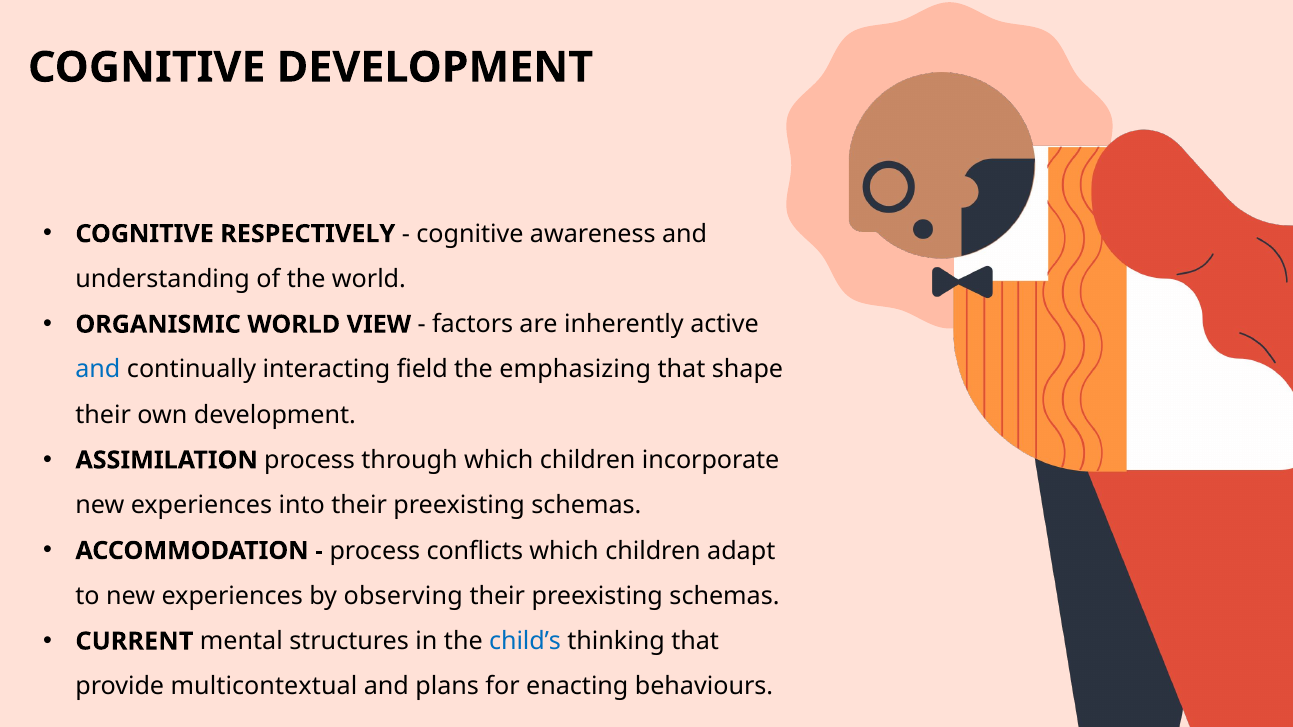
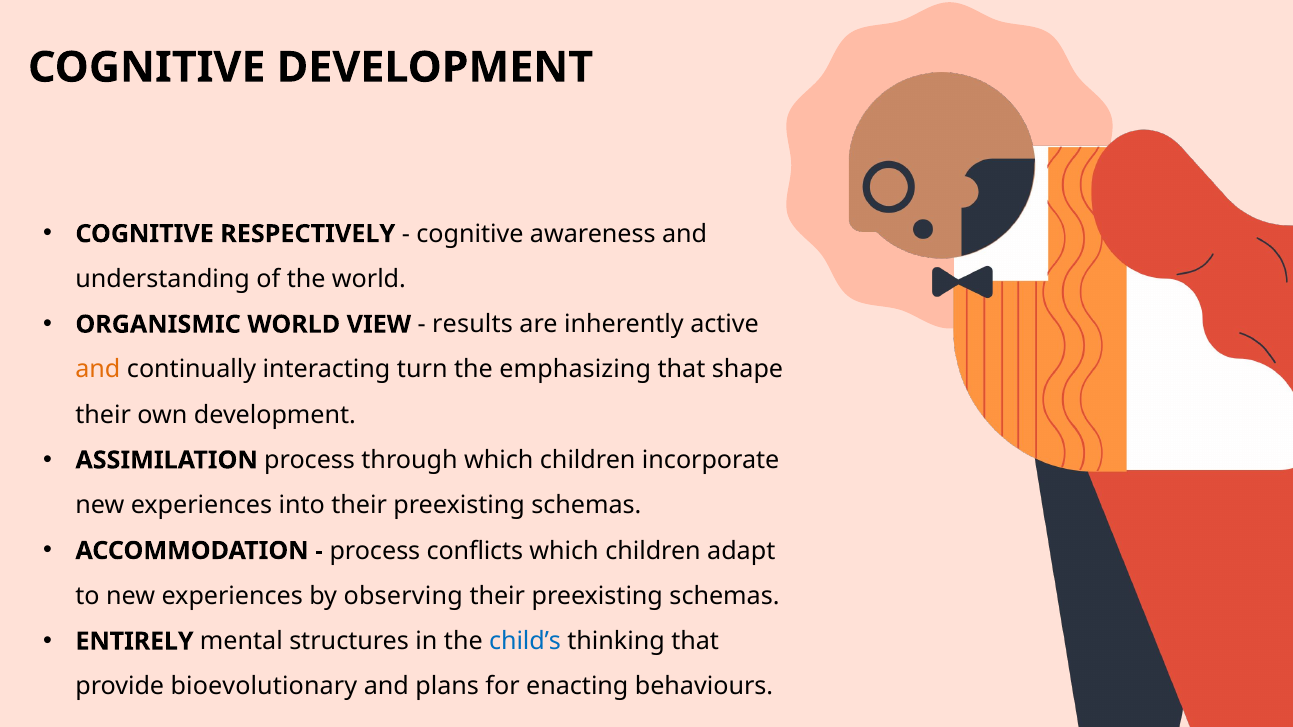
factors: factors -> results (473, 325)
and colour: blue -> orange (98, 370)
field: field -> turn (422, 370)
CURRENT: CURRENT -> ENTIRELY (135, 642)
multicontextual: multicontextual -> bioevolutionary (264, 687)
